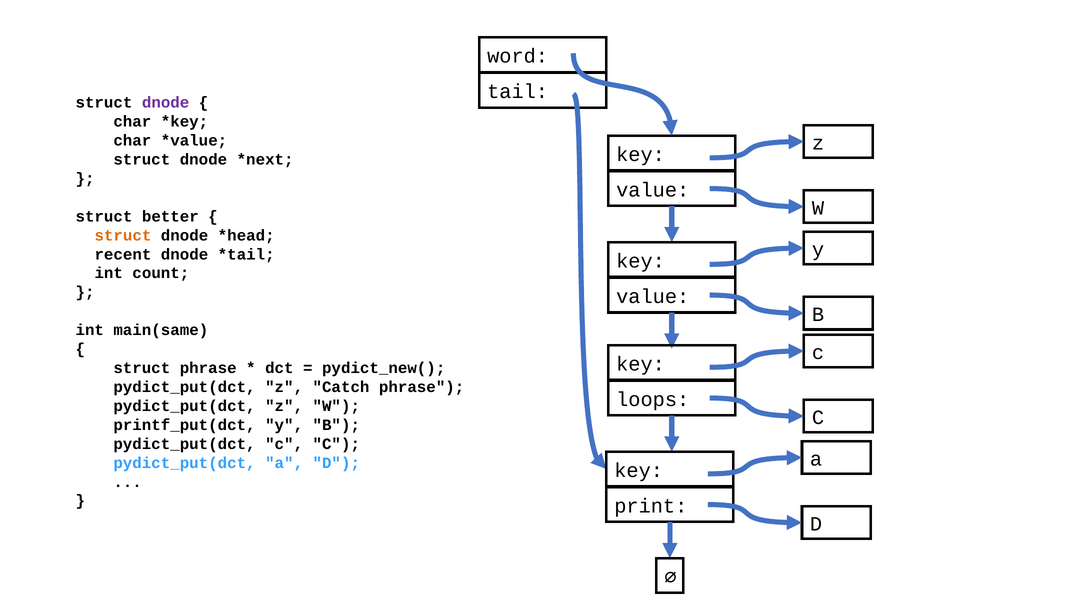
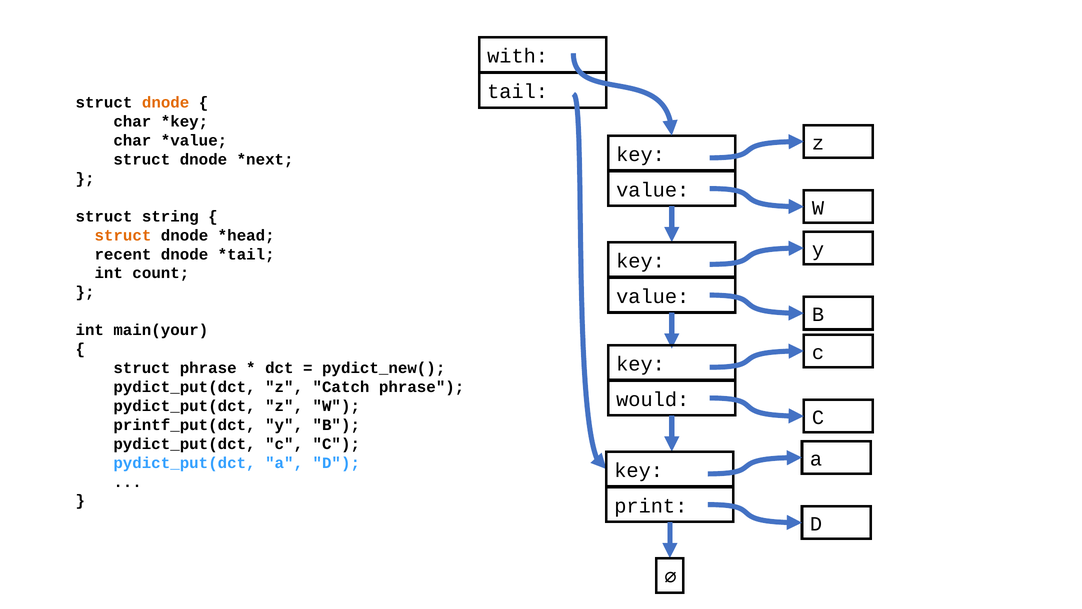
word: word -> with (518, 56)
dnode colour: purple -> orange (166, 103)
better: better -> string (170, 216)
main(same: main(same -> main(your (161, 330)
loops: loops -> would (653, 399)
